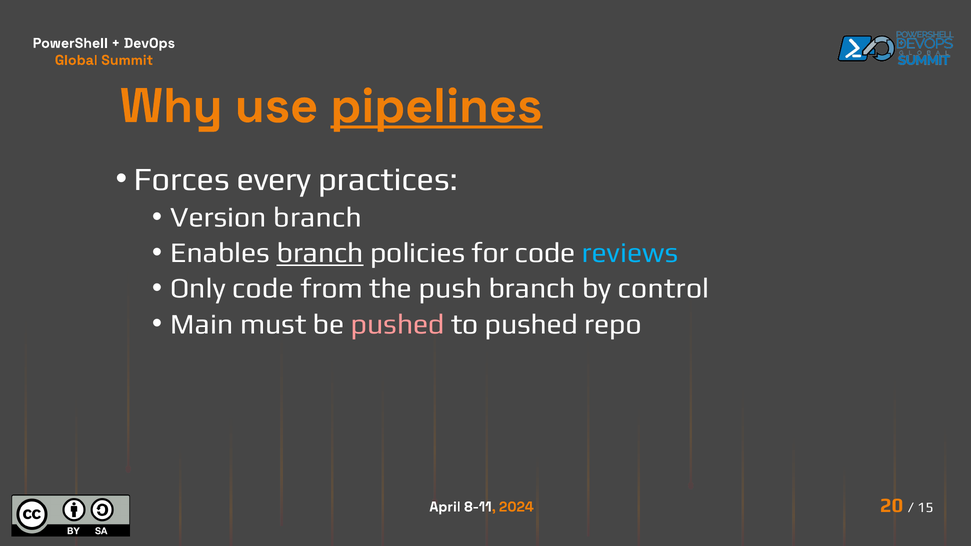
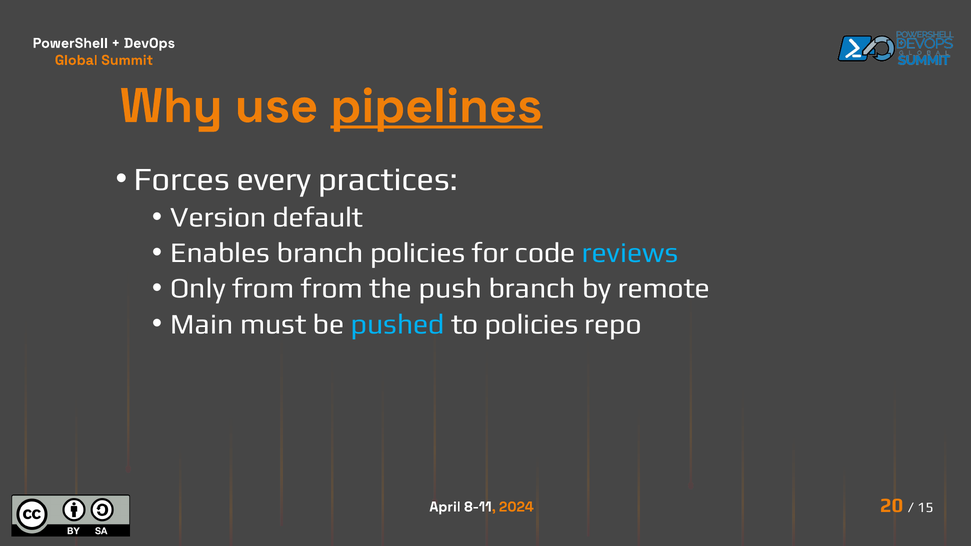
Version branch: branch -> default (318, 217)
branch underline: present -> none (320, 253)
Only code: code -> from (263, 289)
control: control -> remote (664, 289)
pushed colour: pink -> light blue (398, 324)
to pushed: pushed -> policies (531, 324)
